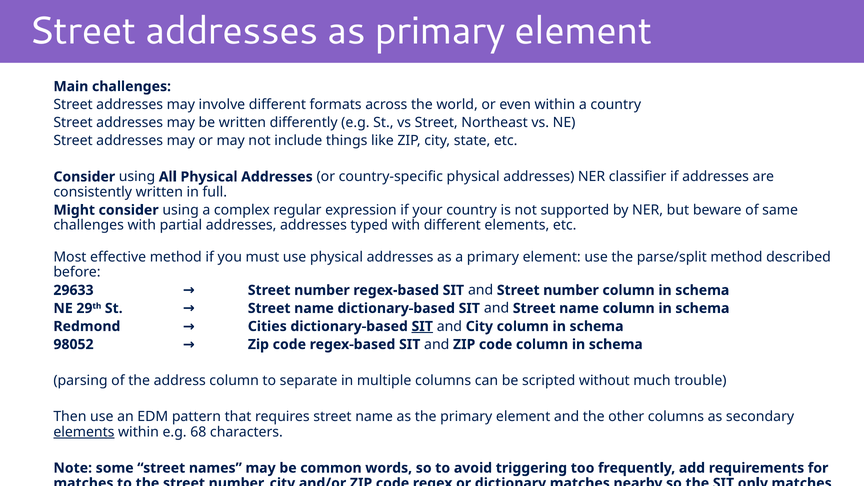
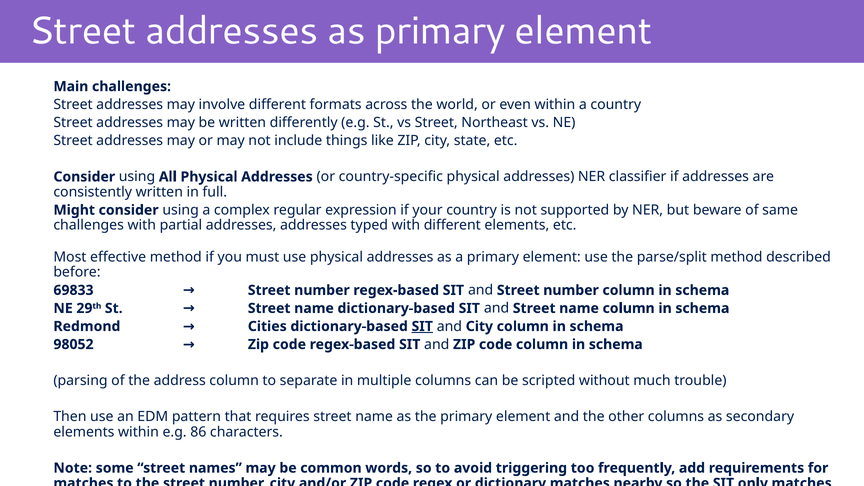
29633: 29633 -> 69833 (74, 290)
elements underline: present -> none (84, 432)
68: 68 -> 86 (198, 432)
